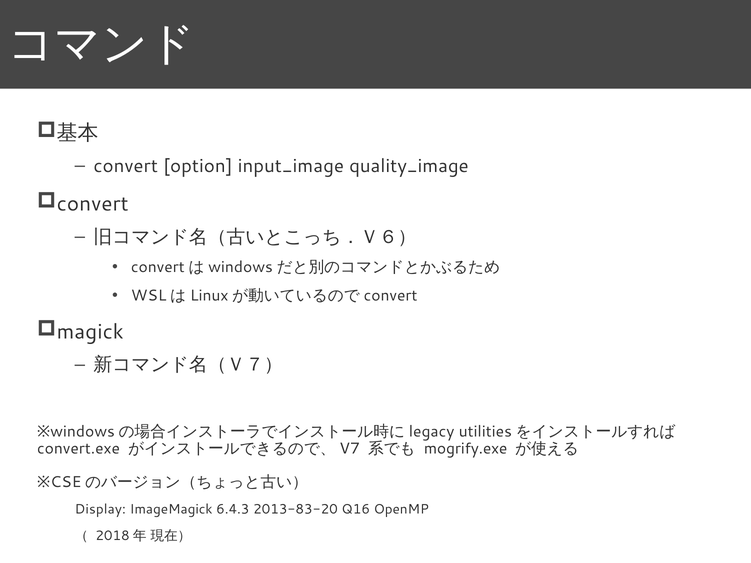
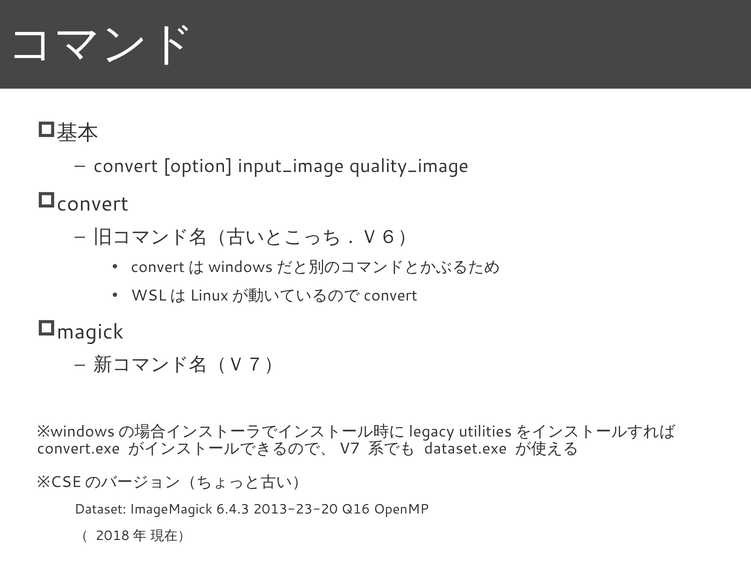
mogrify.exe: mogrify.exe -> dataset.exe (466, 449)
Display: Display -> Dataset (100, 510)
2013-83-20: 2013-83-20 -> 2013-23-20 (295, 510)
